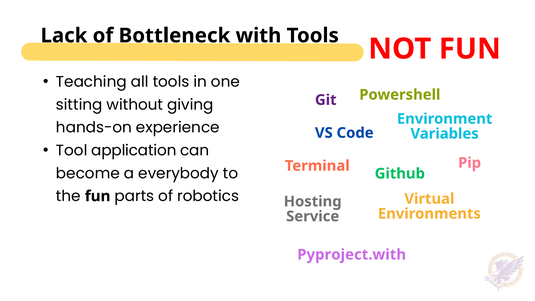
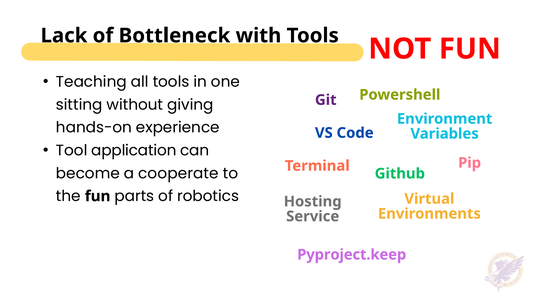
everybody: everybody -> cooperate (179, 173)
Pyproject.with: Pyproject.with -> Pyproject.keep (352, 255)
